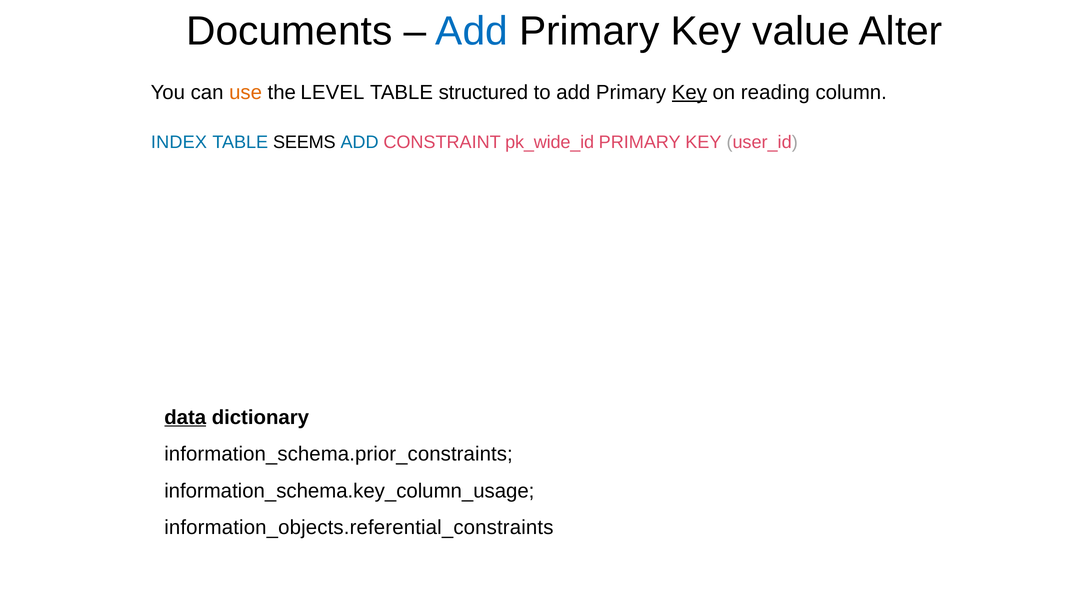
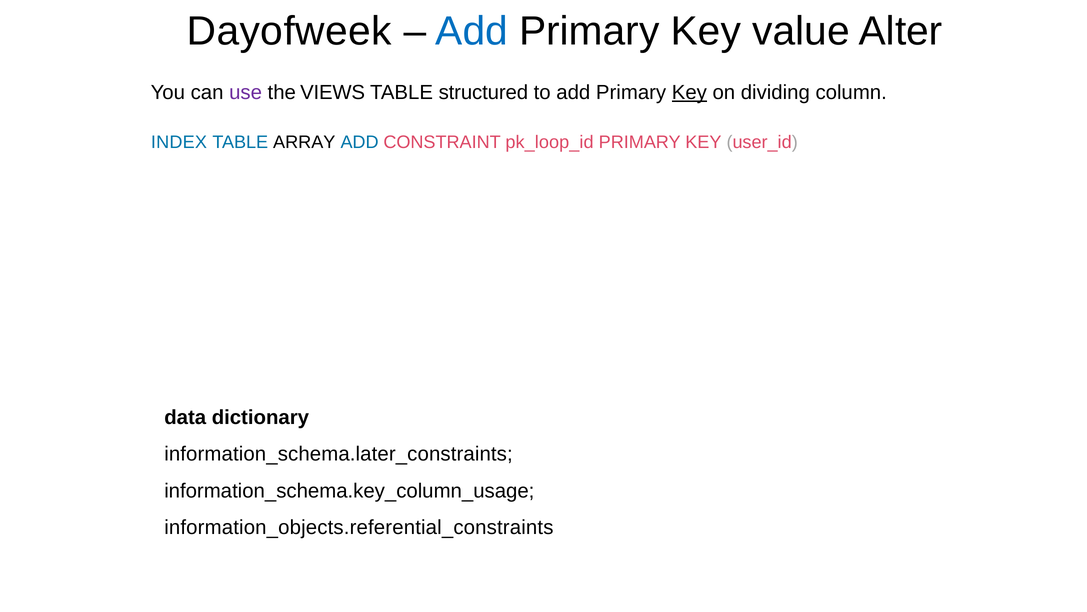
Documents: Documents -> Dayofweek (289, 31)
use colour: orange -> purple (246, 92)
LEVEL: LEVEL -> VIEWS (333, 92)
reading: reading -> dividing (775, 92)
SEEMS: SEEMS -> ARRAY (304, 142)
pk_wide_id: pk_wide_id -> pk_loop_id (550, 142)
data underline: present -> none (185, 417)
information_schema.prior_constraints: information_schema.prior_constraints -> information_schema.later_constraints (338, 454)
